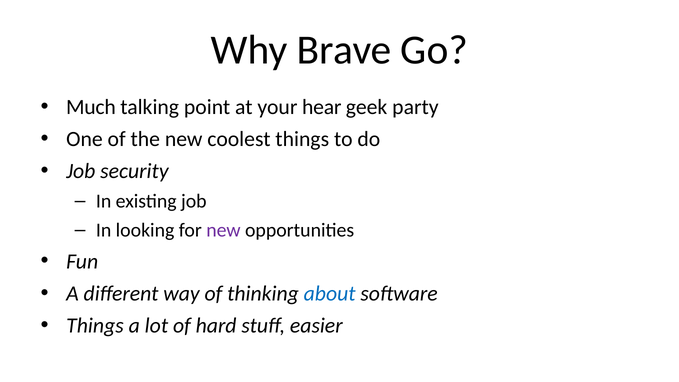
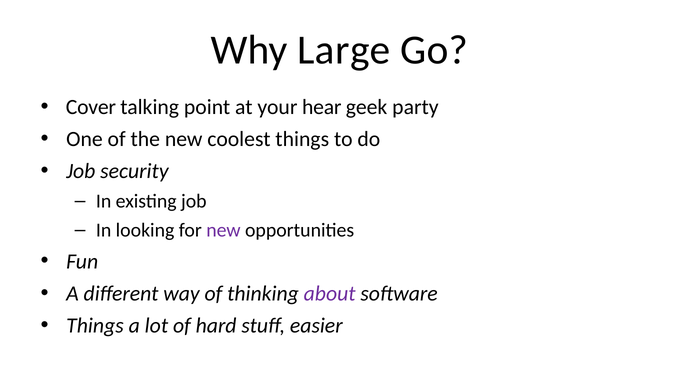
Brave: Brave -> Large (344, 50)
Much: Much -> Cover (91, 107)
about colour: blue -> purple (330, 293)
